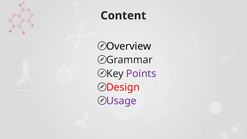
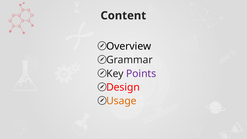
Usage colour: purple -> orange (121, 101)
